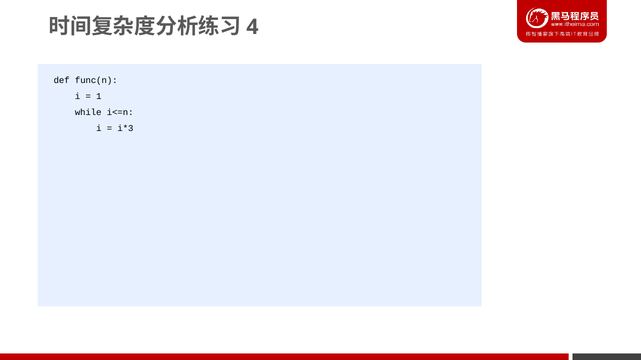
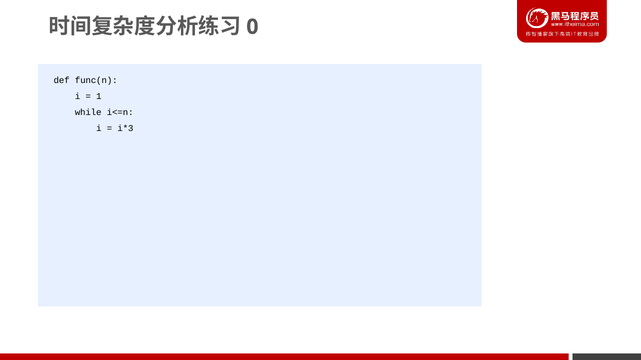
4: 4 -> 0 (252, 27)
